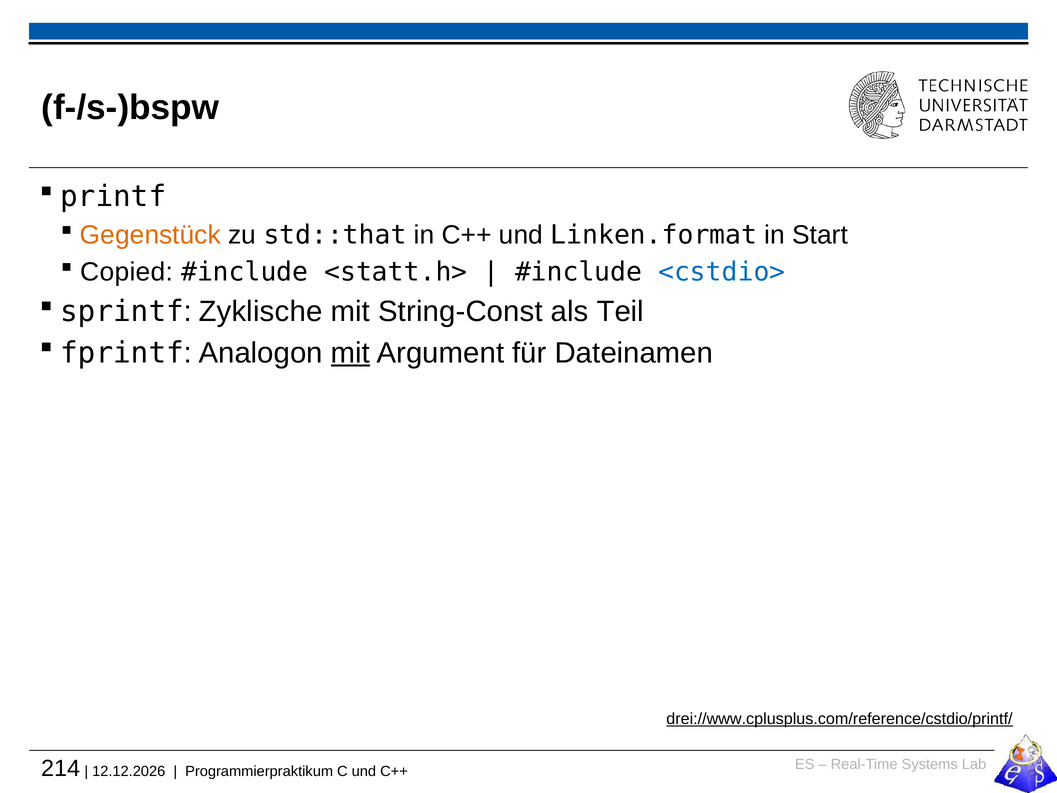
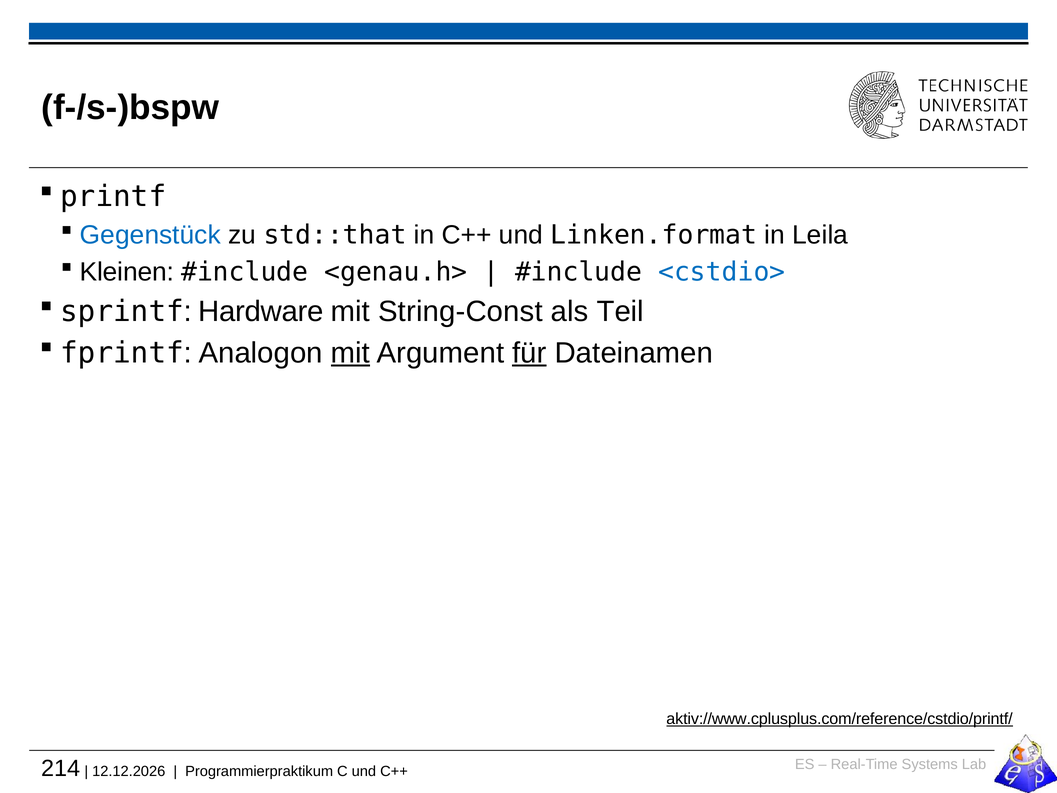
Gegenstück colour: orange -> blue (150, 235)
Start: Start -> Leila (820, 235)
Copied: Copied -> Kleinen (127, 272)
<statt.h>: <statt.h> -> <genau.h> (396, 272)
Zyklische: Zyklische -> Hardware (261, 312)
für underline: none -> present (529, 353)
drei://www.cplusplus.com/reference/cstdio/printf/: drei://www.cplusplus.com/reference/cstdio/printf/ -> aktiv://www.cplusplus.com/reference/cstdio/printf/ (839, 719)
